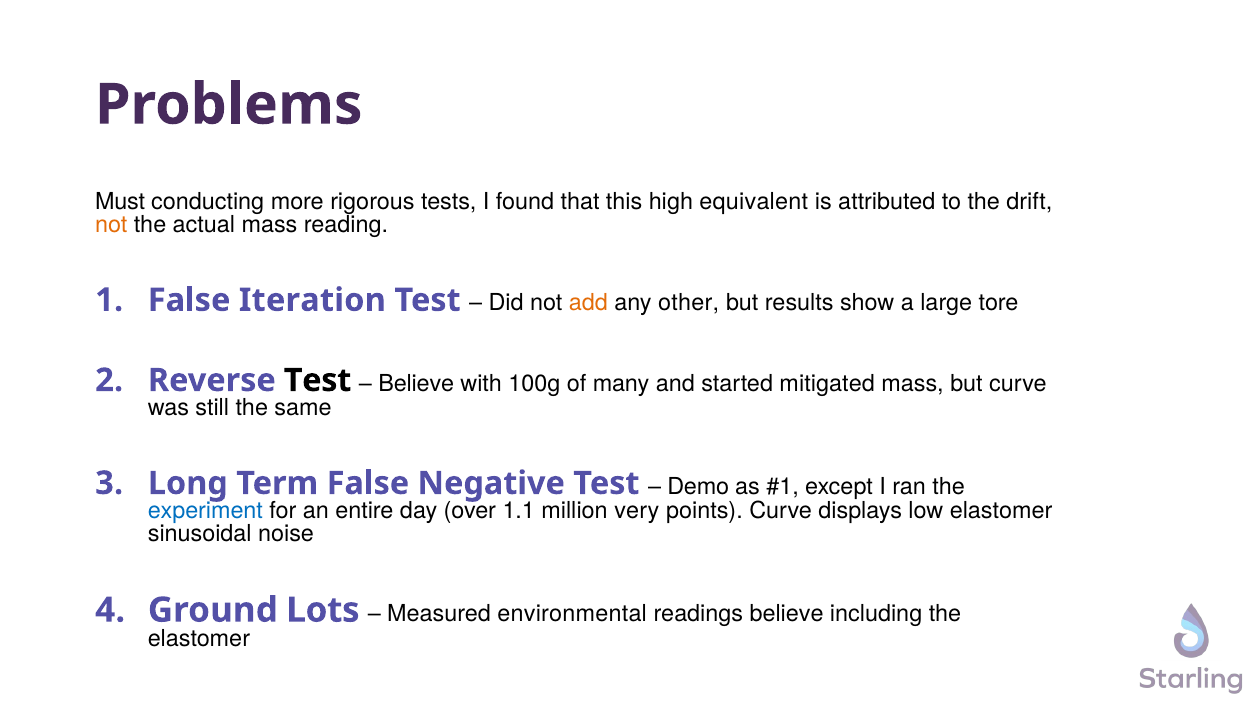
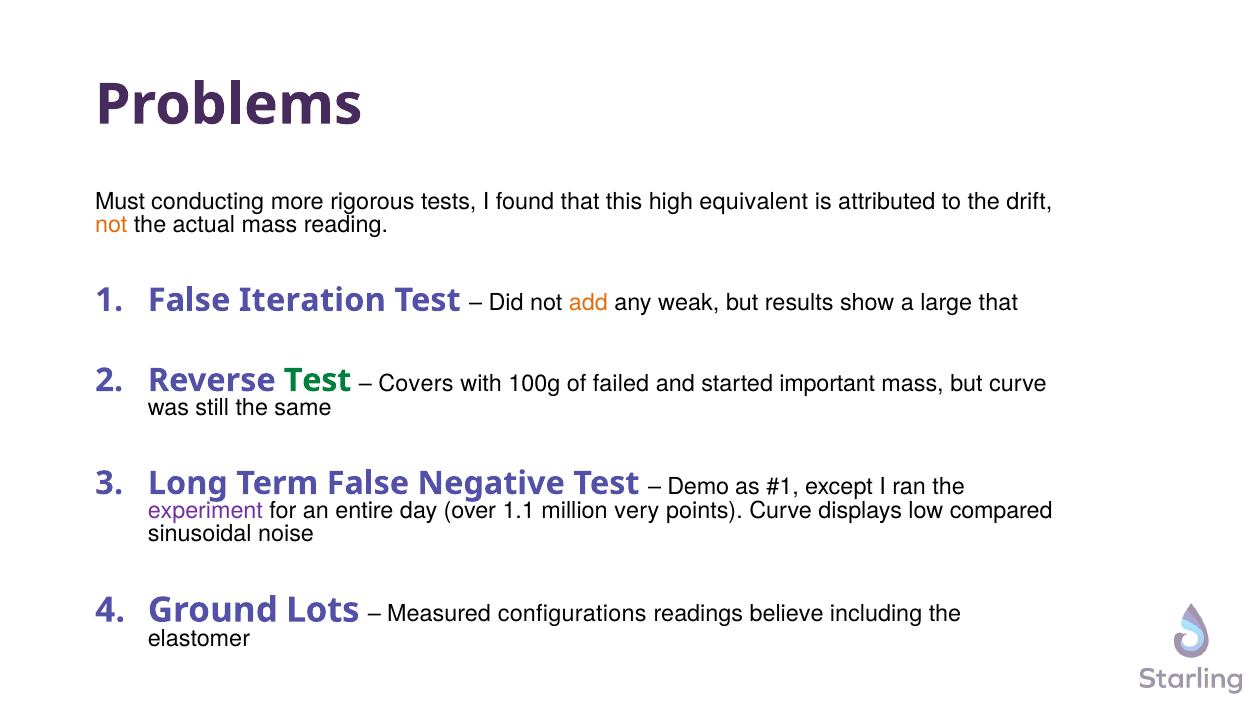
other: other -> weak (689, 303)
large tore: tore -> that (998, 303)
Test colour: black -> green (318, 380)
Believe: Believe -> Covers (416, 383)
many: many -> failed (621, 383)
mitigated: mitigated -> important (827, 383)
experiment colour: blue -> purple (205, 511)
low elastomer: elastomer -> compared (1001, 511)
environmental: environmental -> configurations (572, 614)
